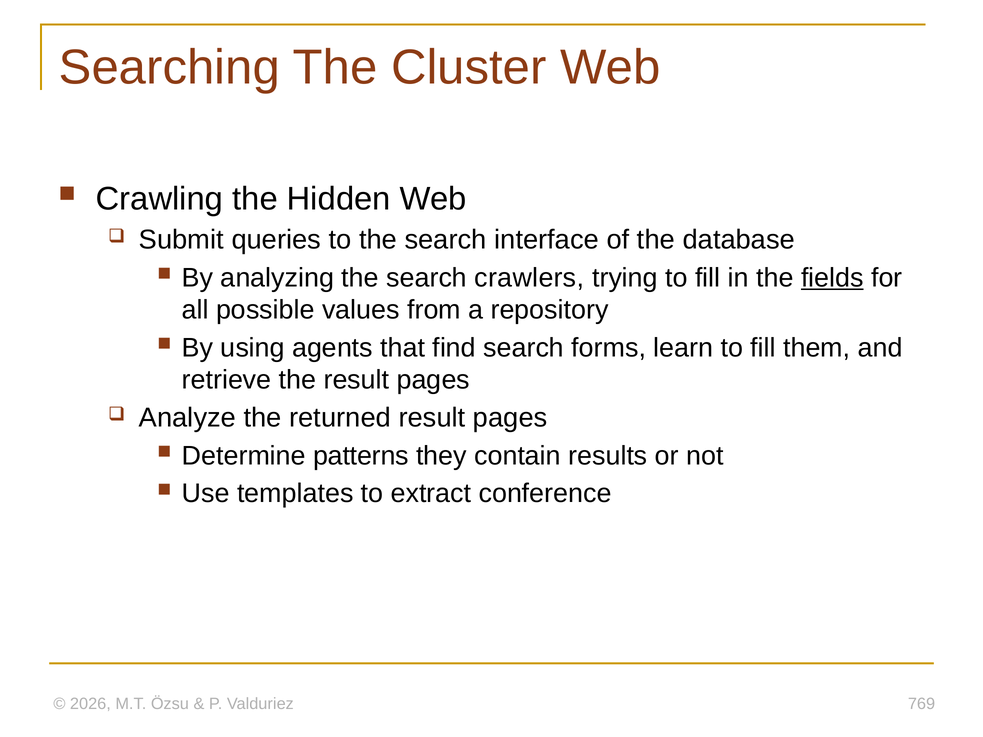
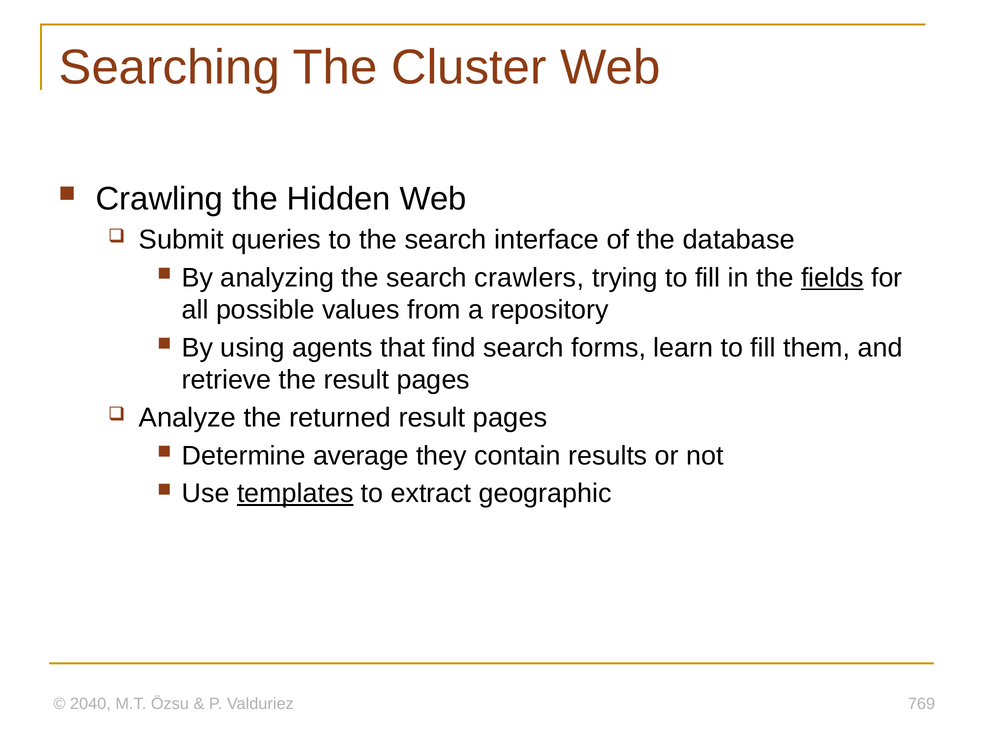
patterns: patterns -> average (361, 456)
templates underline: none -> present (295, 494)
conference: conference -> geographic (545, 494)
2026: 2026 -> 2040 (90, 704)
